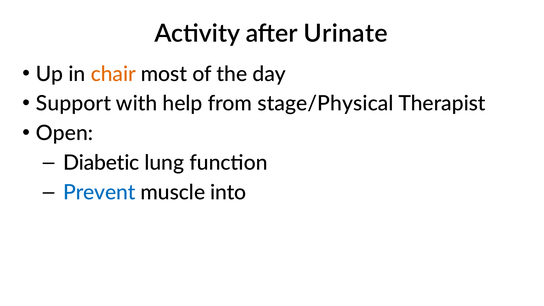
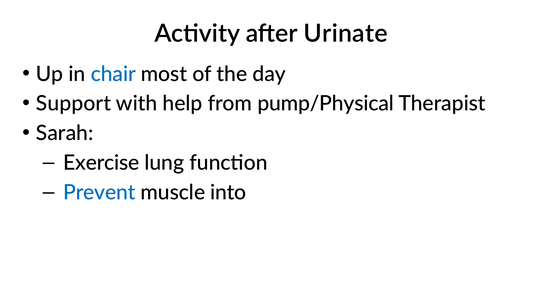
chair colour: orange -> blue (113, 74)
stage/Physical: stage/Physical -> pump/Physical (326, 104)
Open: Open -> Sarah (65, 133)
Diabetic: Diabetic -> Exercise (101, 163)
